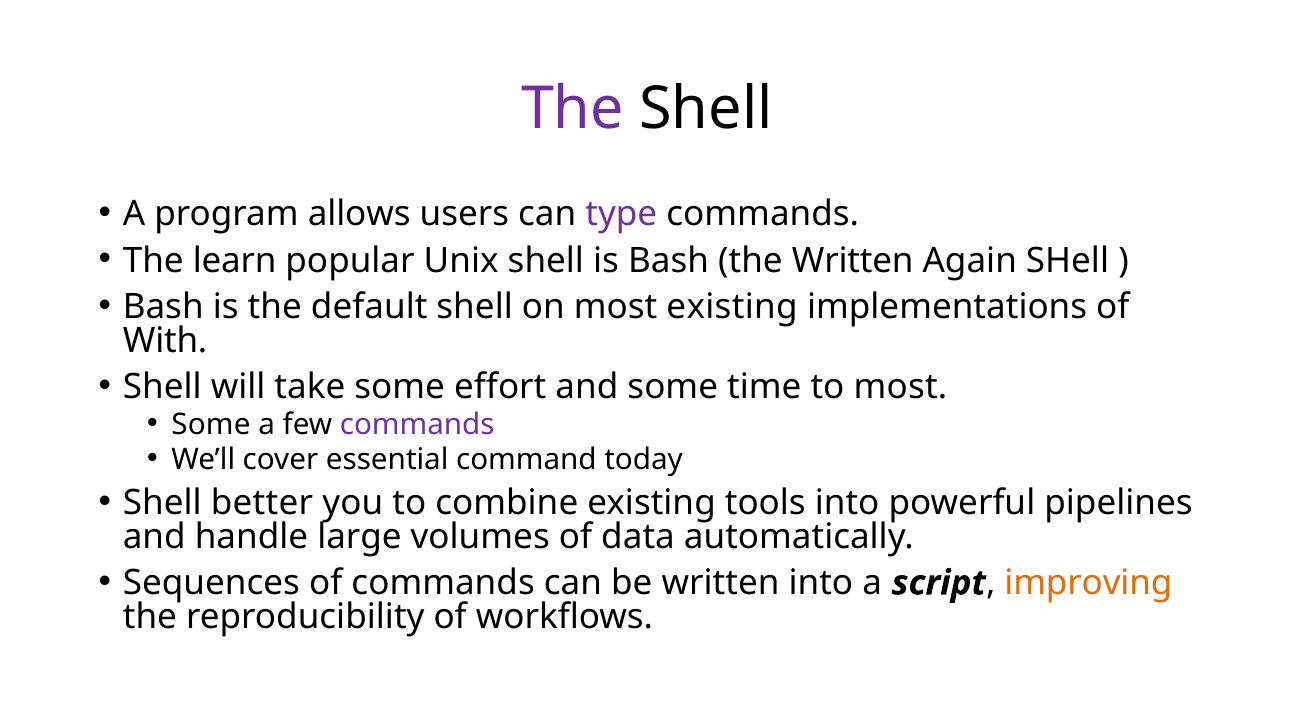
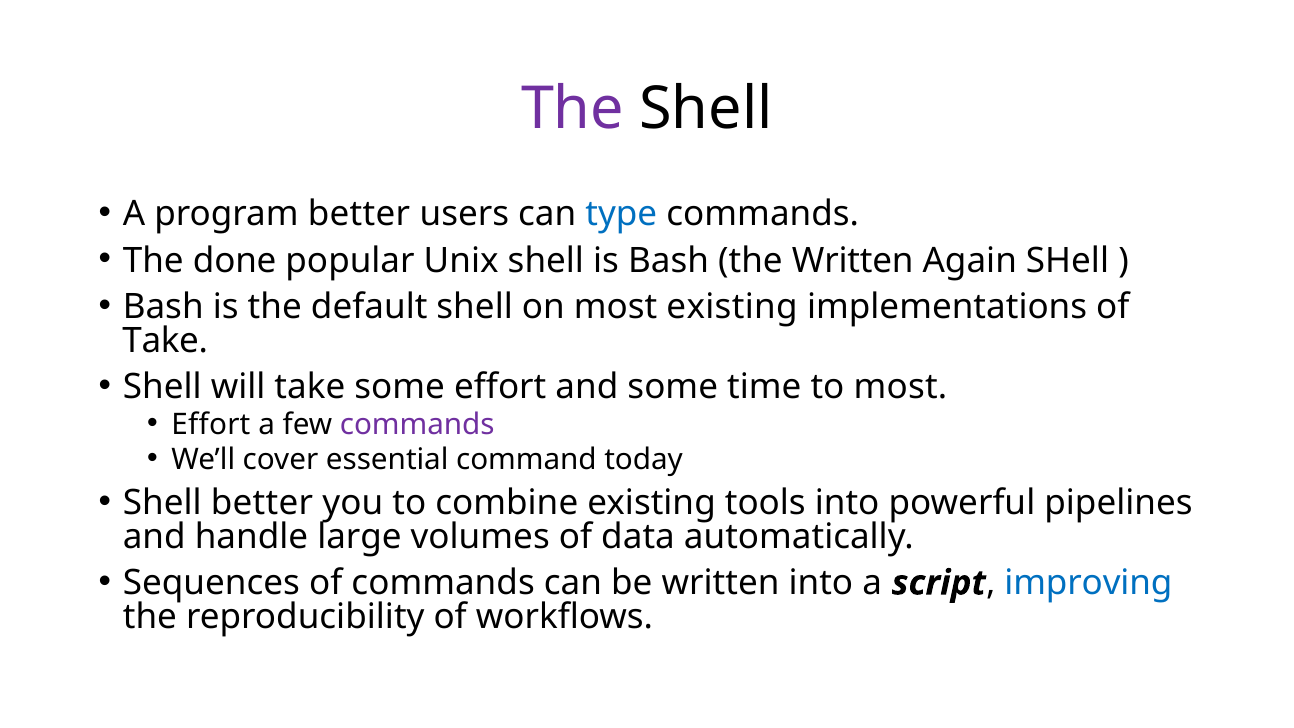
program allows: allows -> better (359, 214)
type colour: purple -> blue (621, 214)
learn: learn -> done (235, 260)
With: With -> Take (165, 341)
Some: Some -> Effort (211, 424)
improving colour: orange -> blue (1088, 583)
